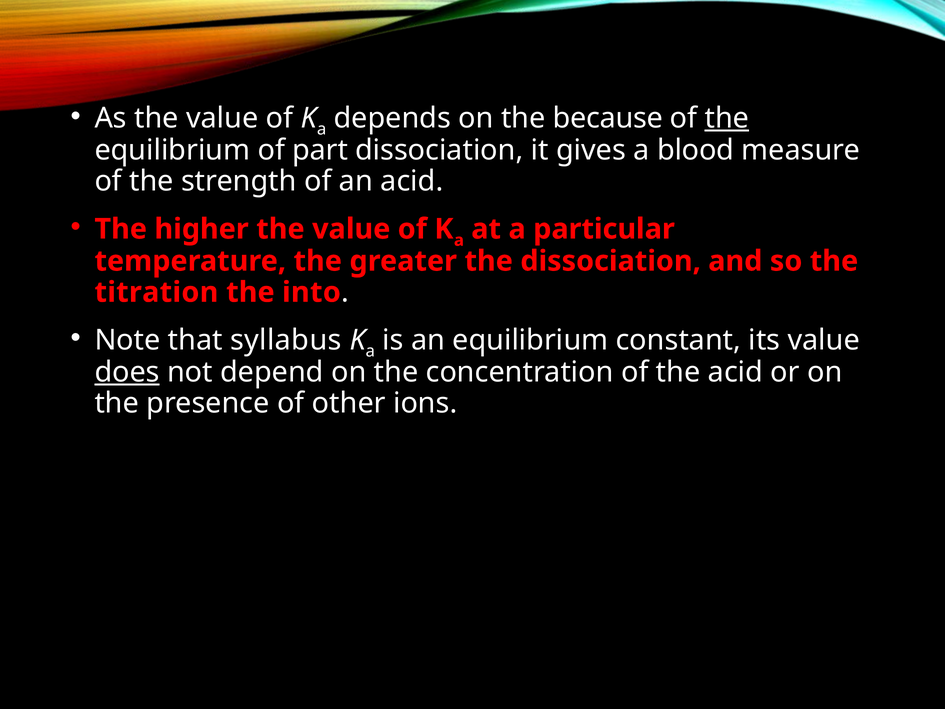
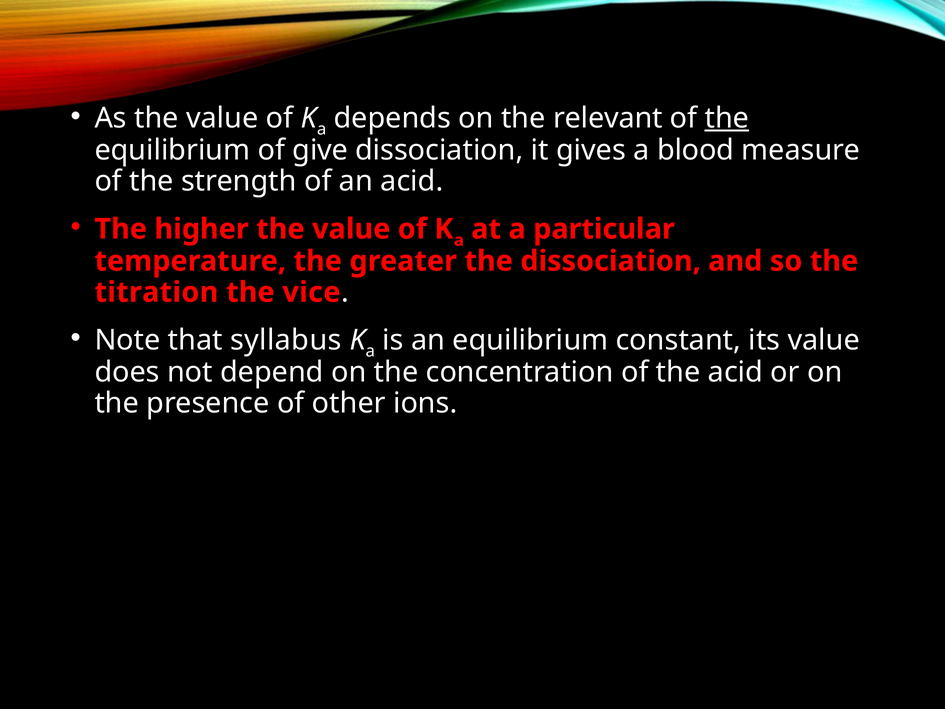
because: because -> relevant (608, 118)
part: part -> give (320, 150)
into: into -> vice (311, 292)
does underline: present -> none (127, 372)
